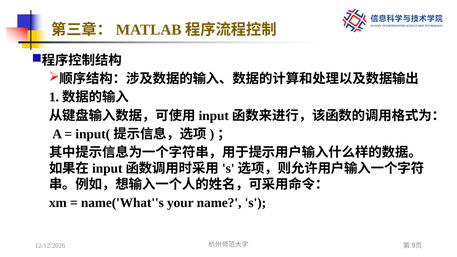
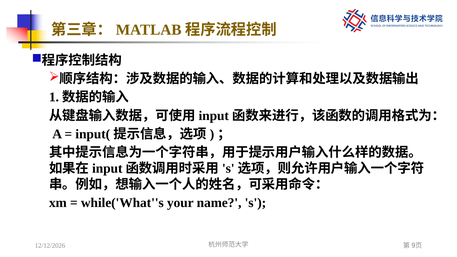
name('What''s: name('What''s -> while('What''s (122, 203)
